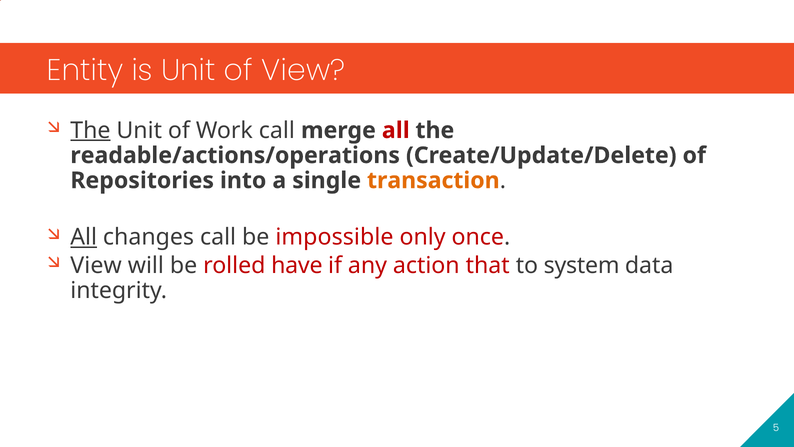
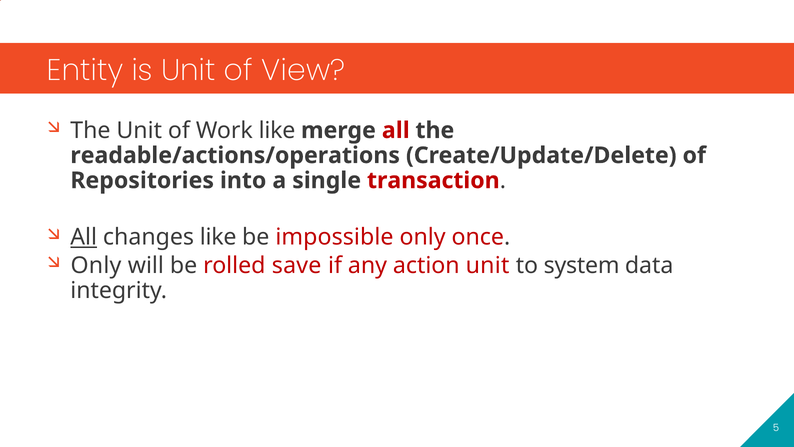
The underline: present -> none (90, 130)
Work call: call -> like (277, 130)
transaction colour: orange -> red (433, 180)
changes call: call -> like (218, 237)
View: View -> Only (96, 265)
have: have -> save (297, 265)
action that: that -> unit (488, 265)
